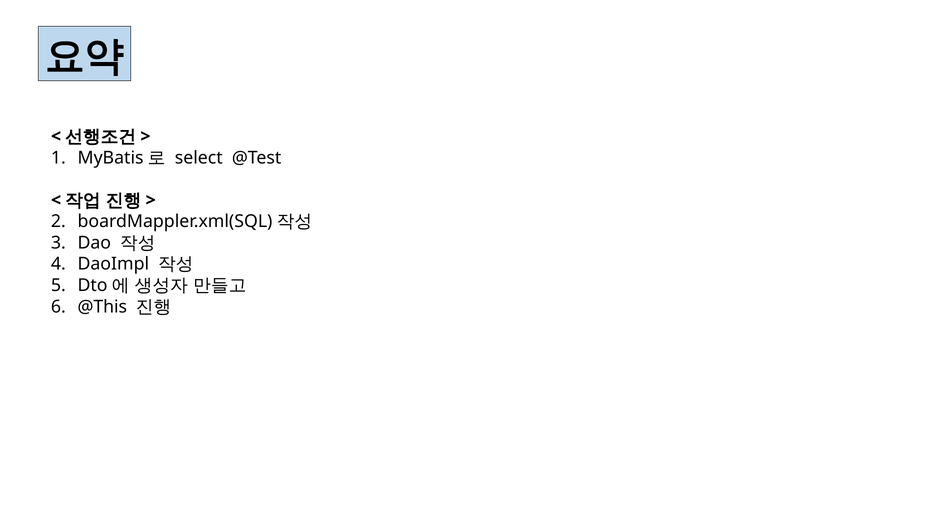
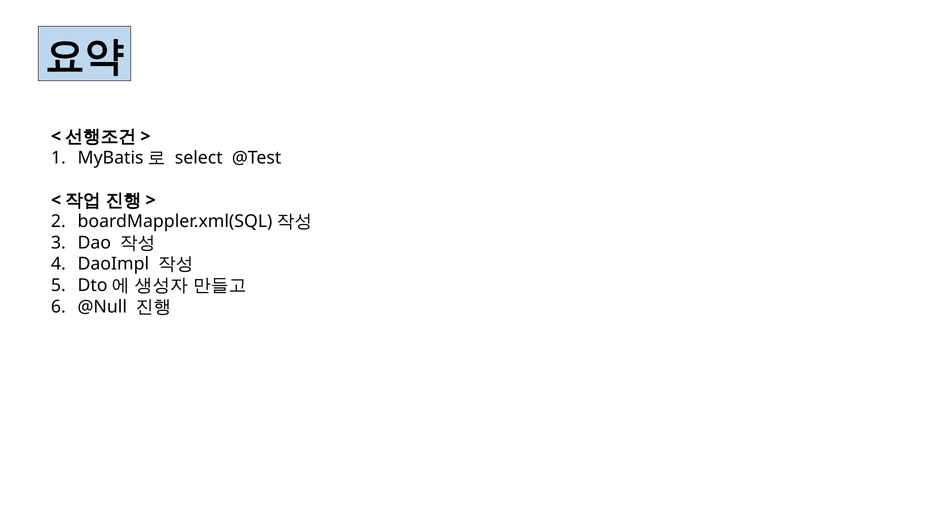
@This: @This -> @Null (102, 306)
